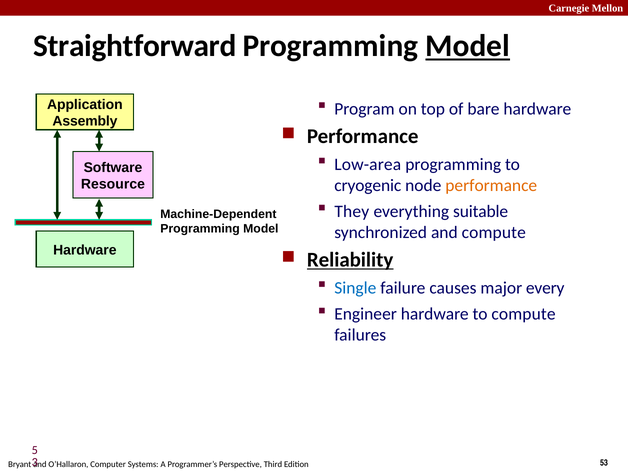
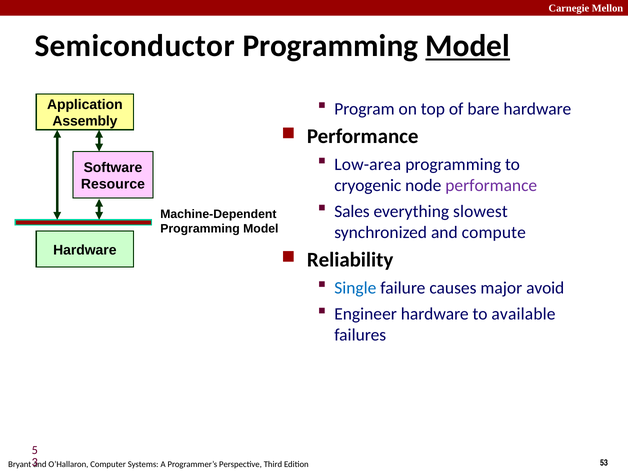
Straightforward: Straightforward -> Semiconductor (135, 46)
performance colour: orange -> purple (491, 185)
They: They -> Sales (352, 212)
suitable: suitable -> slowest (480, 212)
Reliability underline: present -> none (350, 260)
every: every -> avoid (545, 288)
to compute: compute -> available (524, 314)
